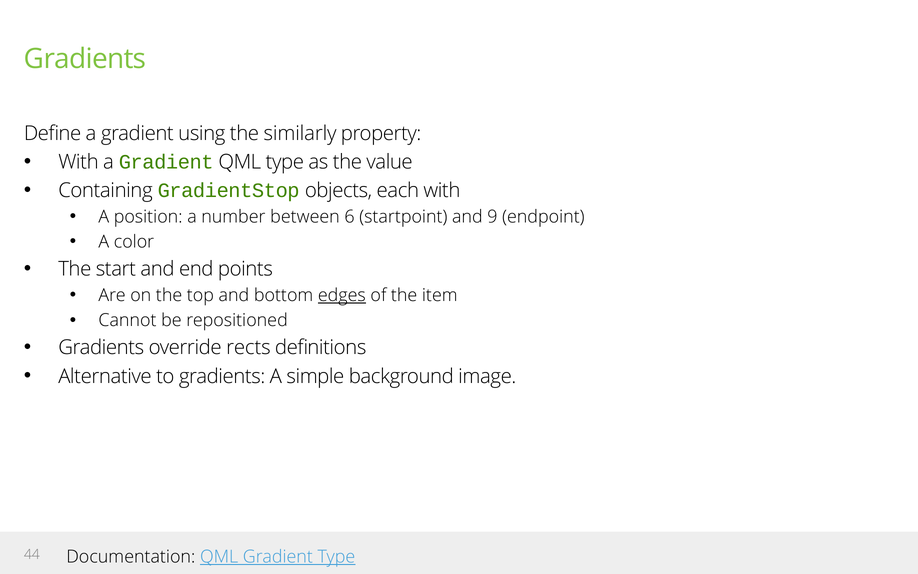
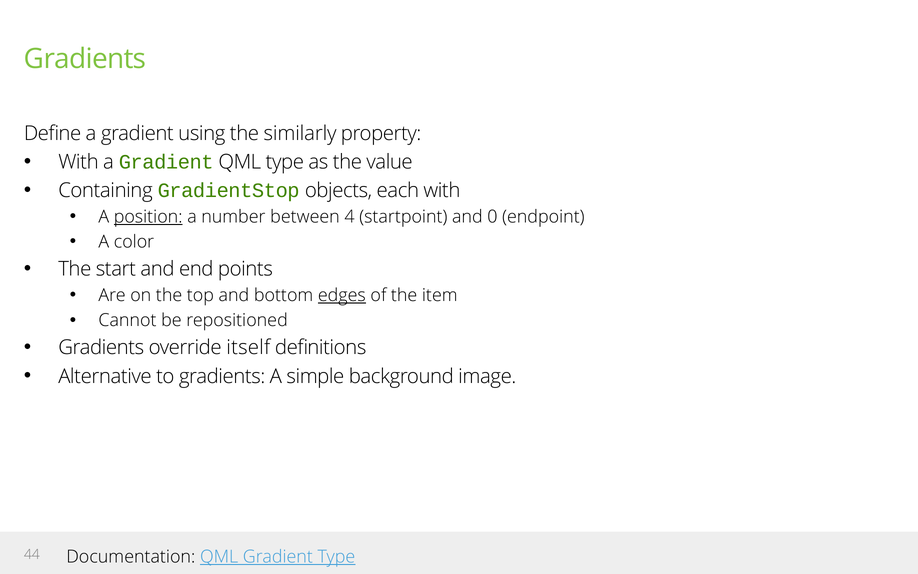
position underline: none -> present (148, 217)
6: 6 -> 4 (350, 217)
9: 9 -> 0 (492, 217)
rects: rects -> itself (248, 348)
